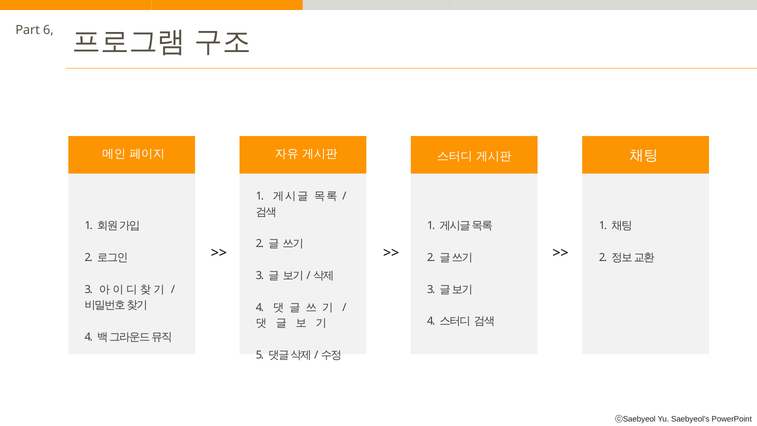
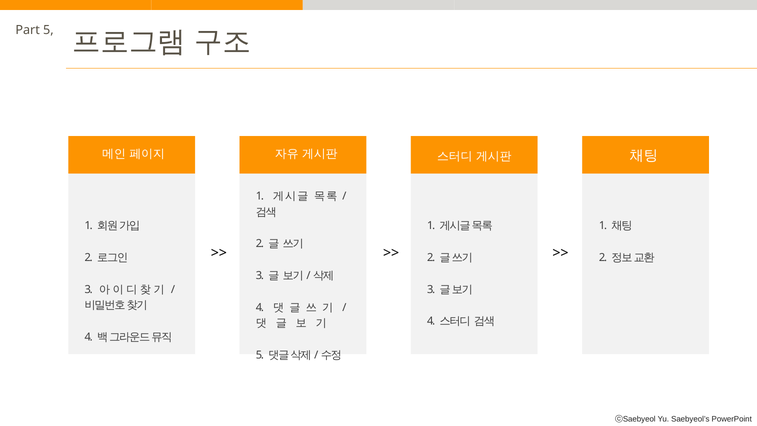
Part 6: 6 -> 5 (48, 30)
